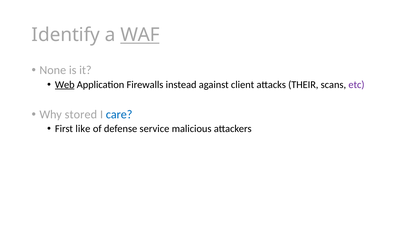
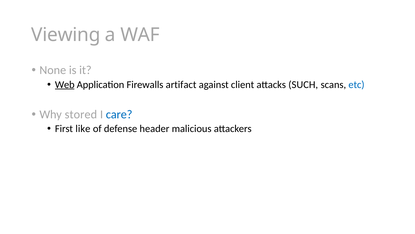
Identify: Identify -> Viewing (66, 35)
WAF underline: present -> none (140, 35)
instead: instead -> artifact (181, 84)
THEIR: THEIR -> SUCH (303, 84)
etc colour: purple -> blue (356, 84)
service: service -> header (154, 129)
